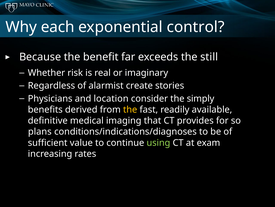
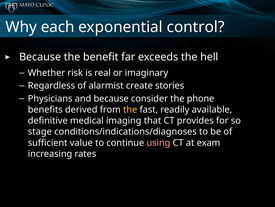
still: still -> hell (209, 57)
and location: location -> because (111, 98)
simply: simply -> phone (201, 98)
plans: plans -> stage (40, 131)
using colour: light green -> pink (158, 142)
